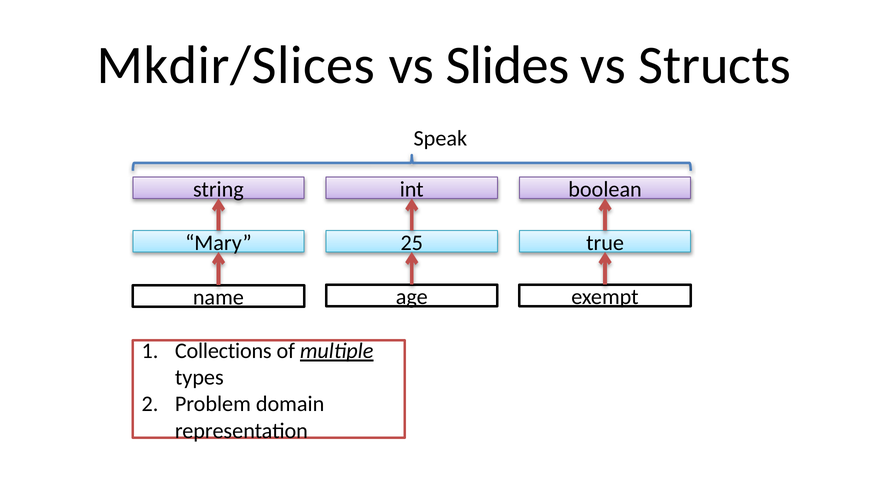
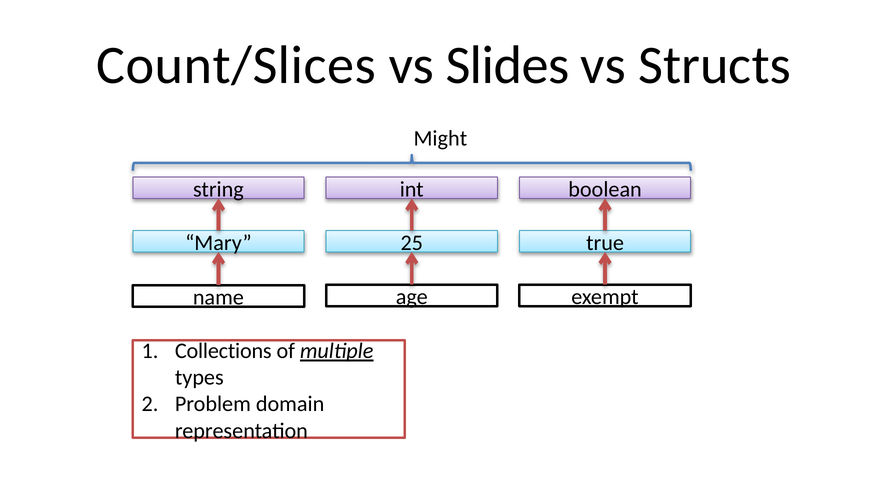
Mkdir/Slices: Mkdir/Slices -> Count/Slices (236, 65)
Speak: Speak -> Might (440, 138)
